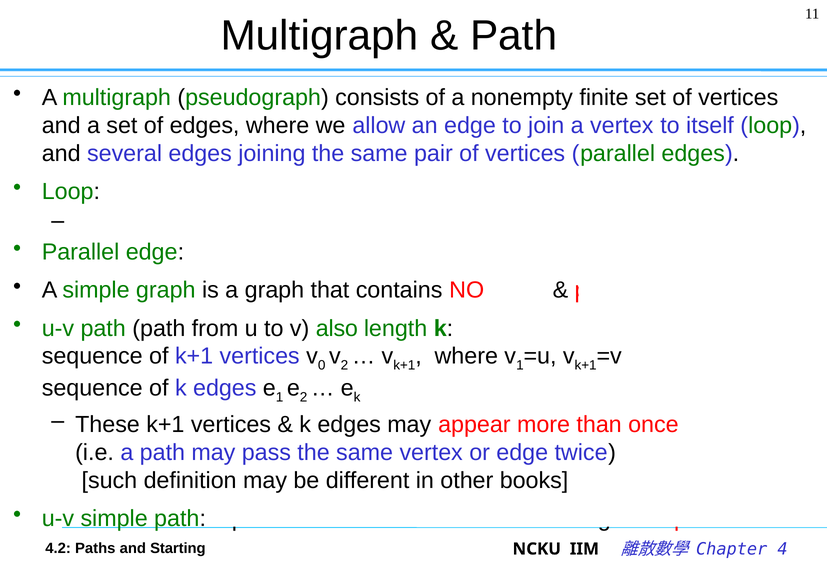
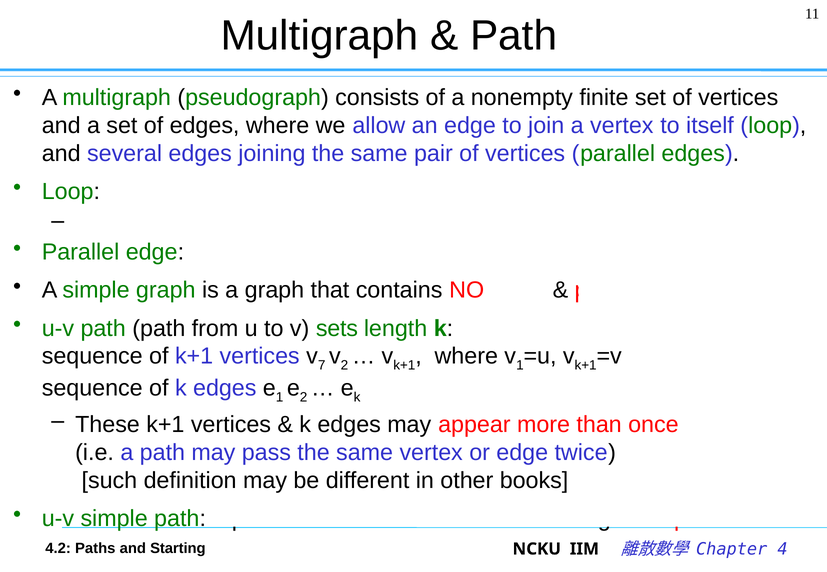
also: also -> sets (337, 329)
0: 0 -> 7 (322, 366)
